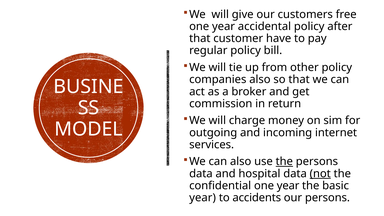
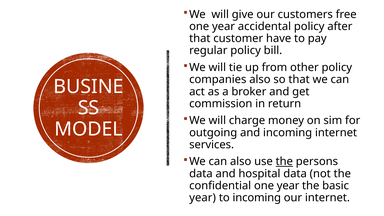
not underline: present -> none (320, 174)
to accidents: accidents -> incoming (257, 198)
our persons: persons -> internet (327, 198)
